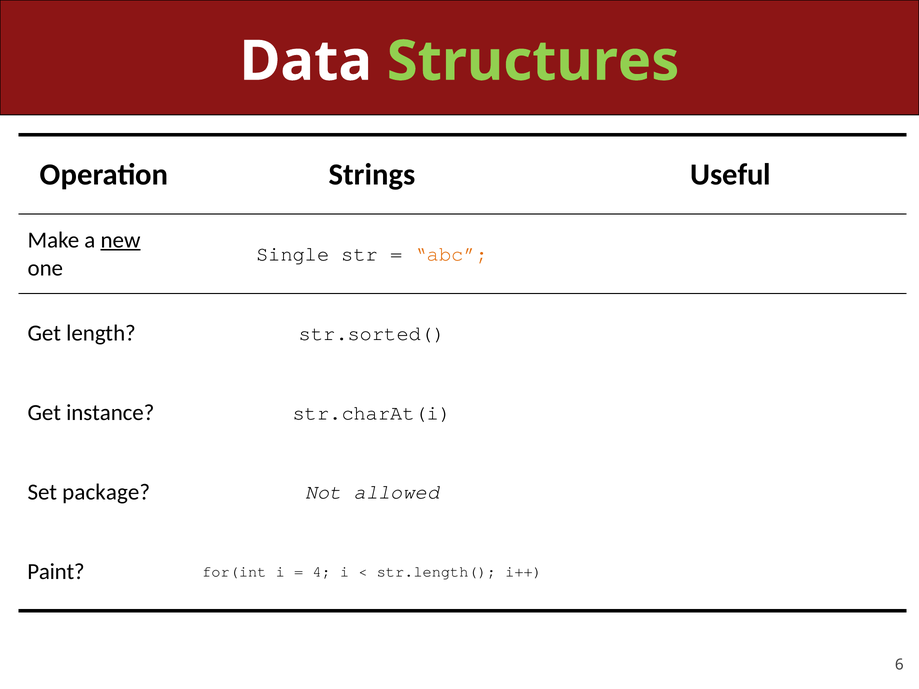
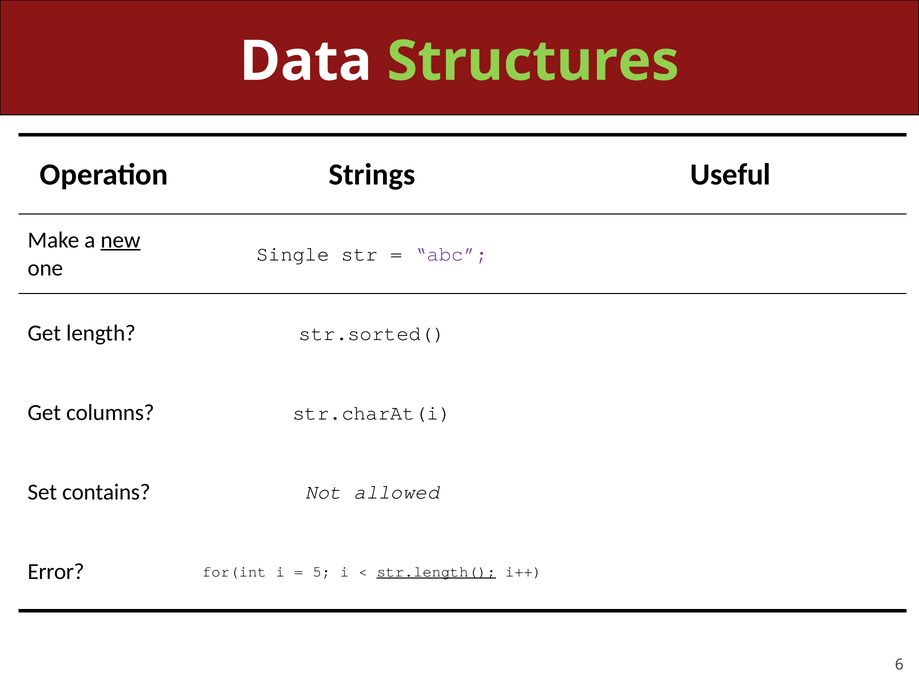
abc colour: orange -> purple (451, 254)
instance: instance -> columns (110, 413)
package: package -> contains (106, 492)
Paint: Paint -> Error (56, 572)
4: 4 -> 5 (322, 572)
str.length( underline: none -> present (436, 572)
